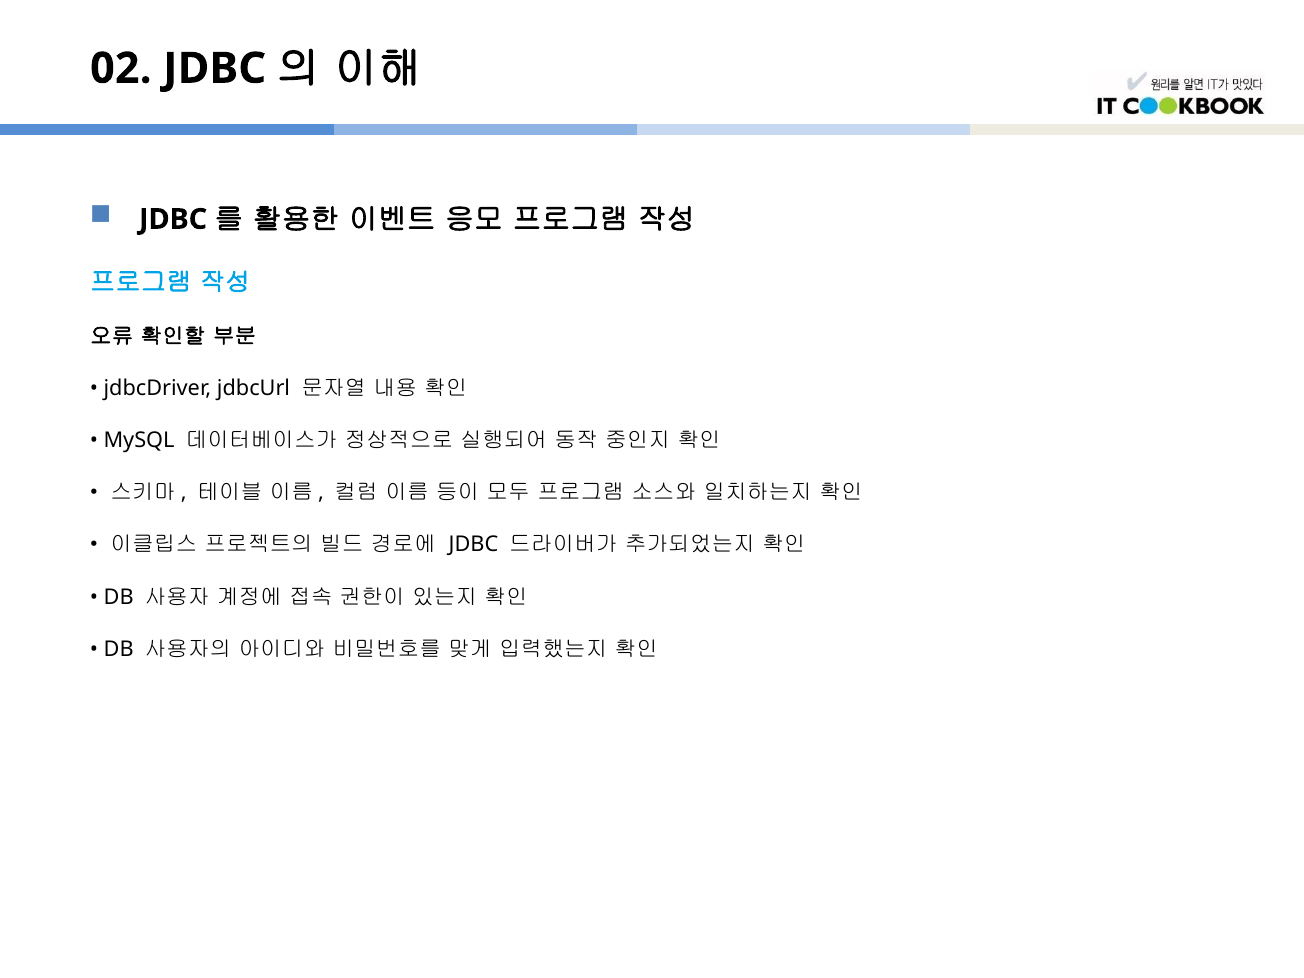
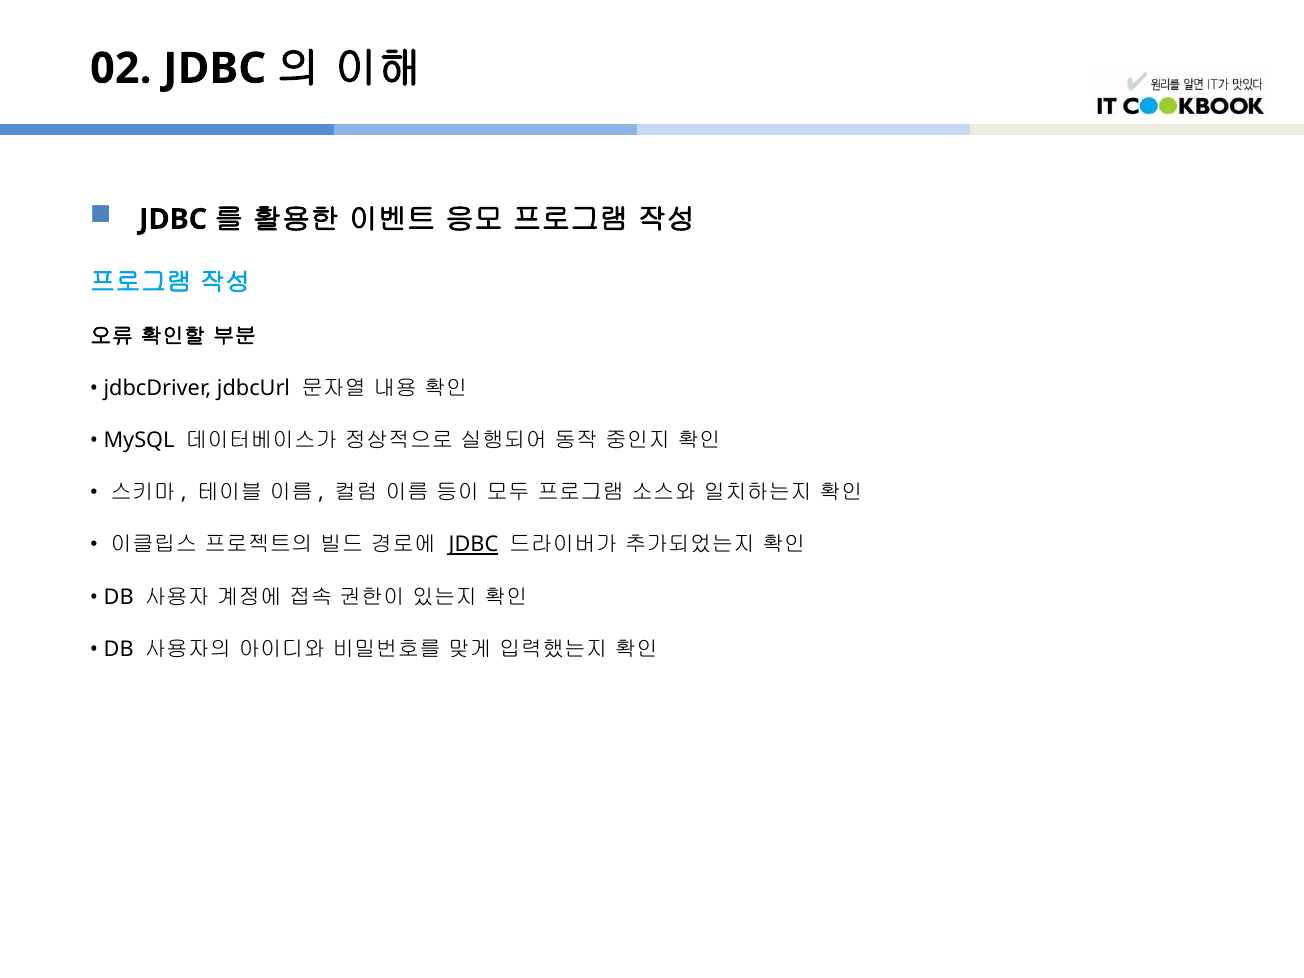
JDBC underline: none -> present (474, 545)
